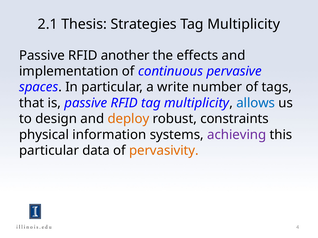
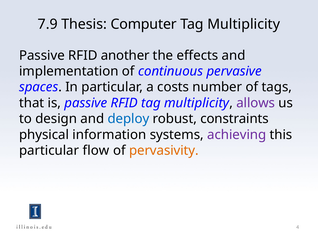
2.1: 2.1 -> 7.9 (48, 24)
Strategies: Strategies -> Computer (144, 24)
write: write -> costs (173, 87)
allows colour: blue -> purple (256, 103)
deploy colour: orange -> blue (128, 119)
data: data -> flow (96, 151)
